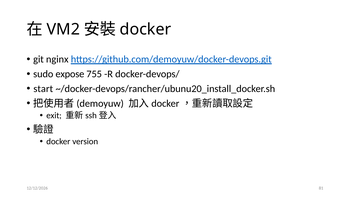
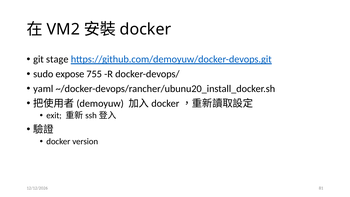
nginx: nginx -> stage (57, 59)
start: start -> yaml (43, 89)
